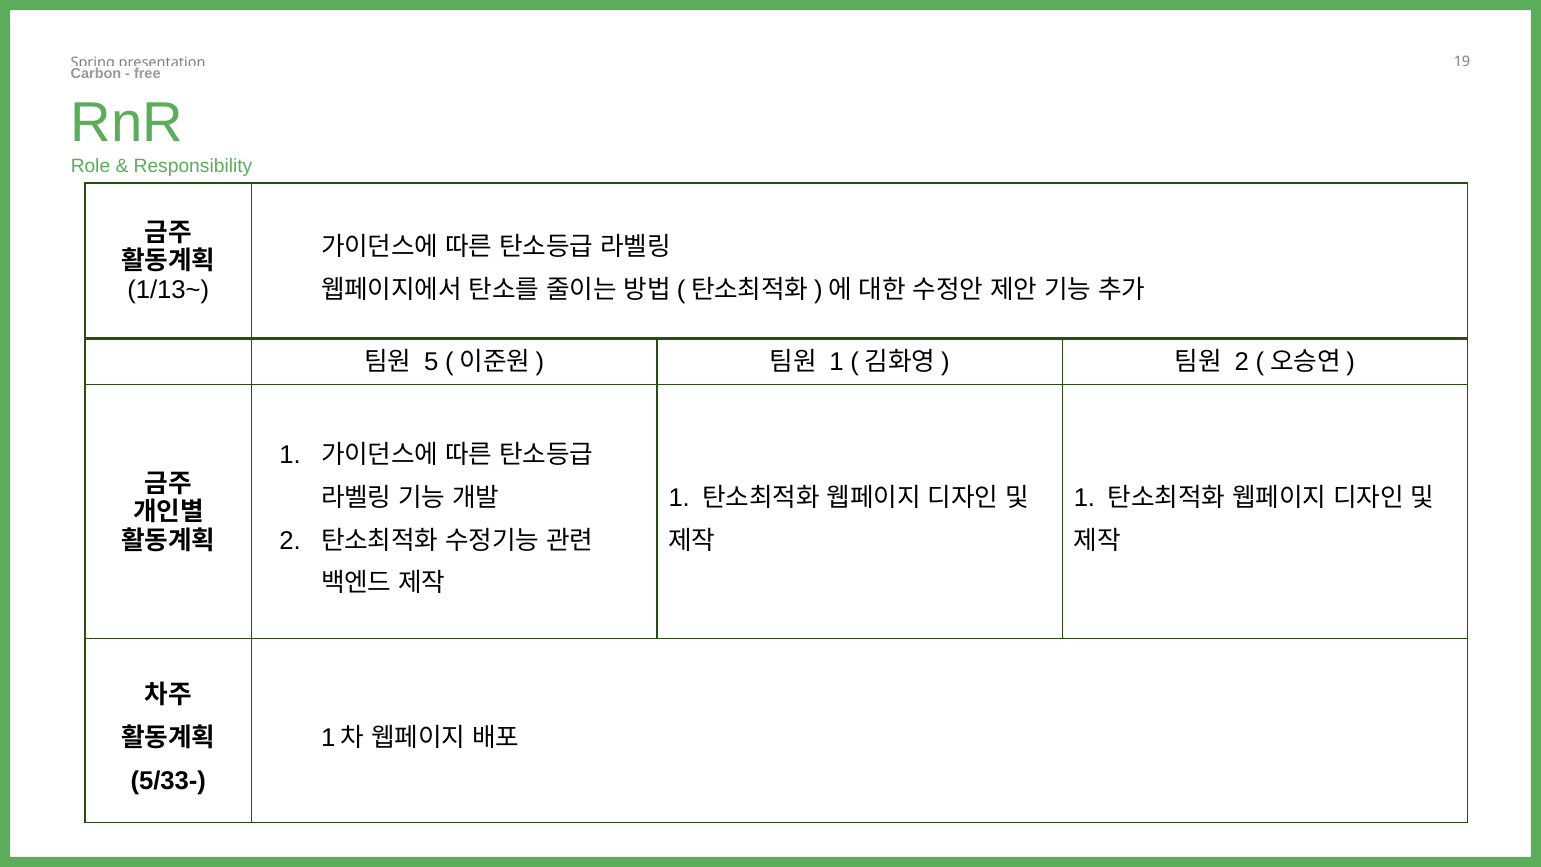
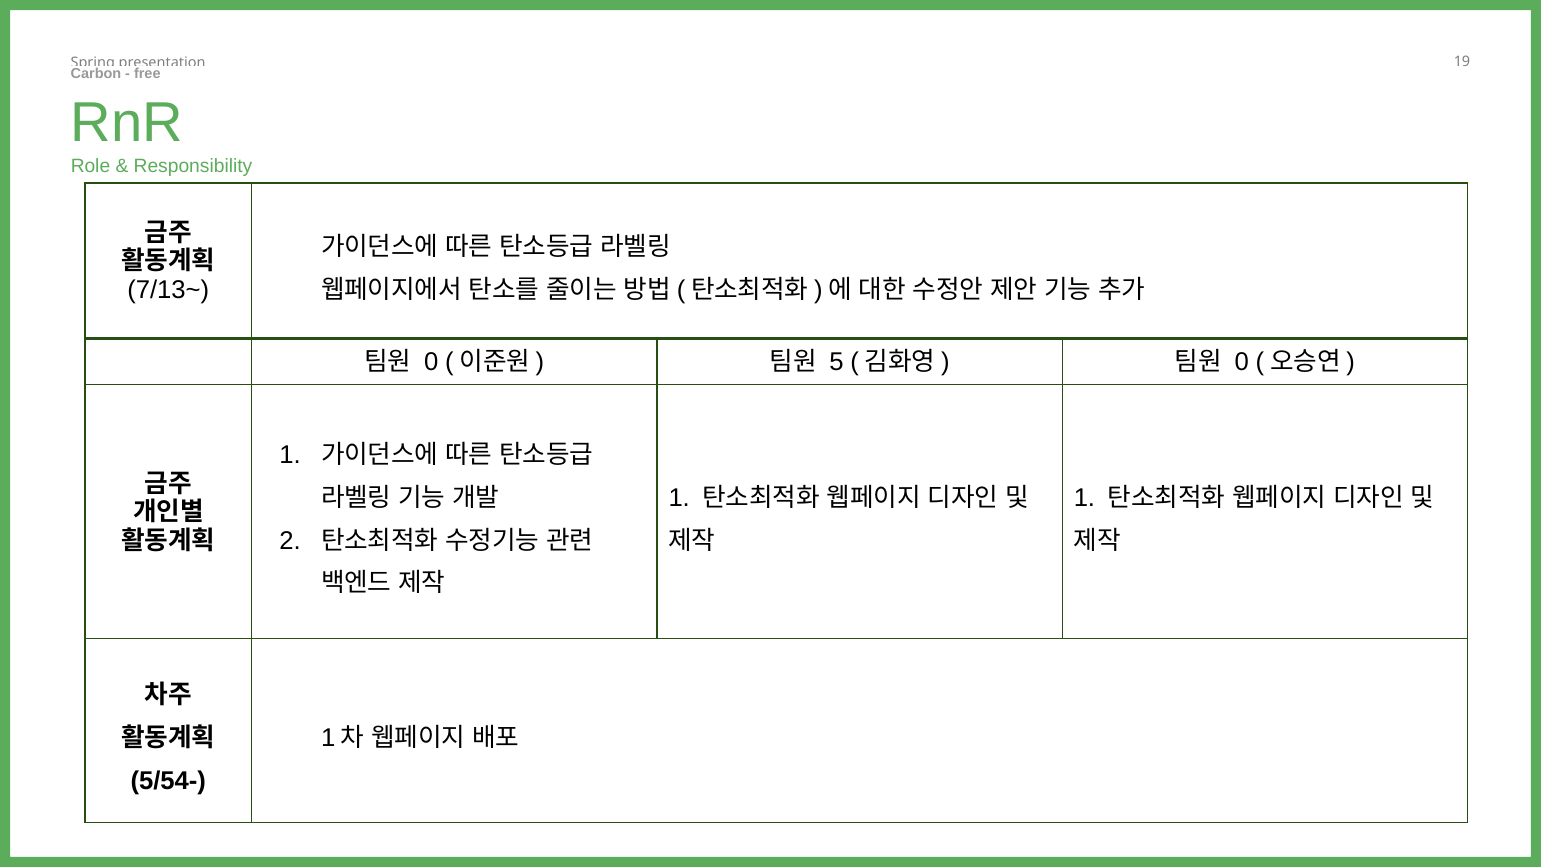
1/13~: 1/13~ -> 7/13~ (168, 290)
5: 5 -> 0 (431, 362)
1: 1 -> 5 (836, 362)
2: 2 -> 0 (1242, 362)
5/33-: 5/33- -> 5/54- (168, 781)
